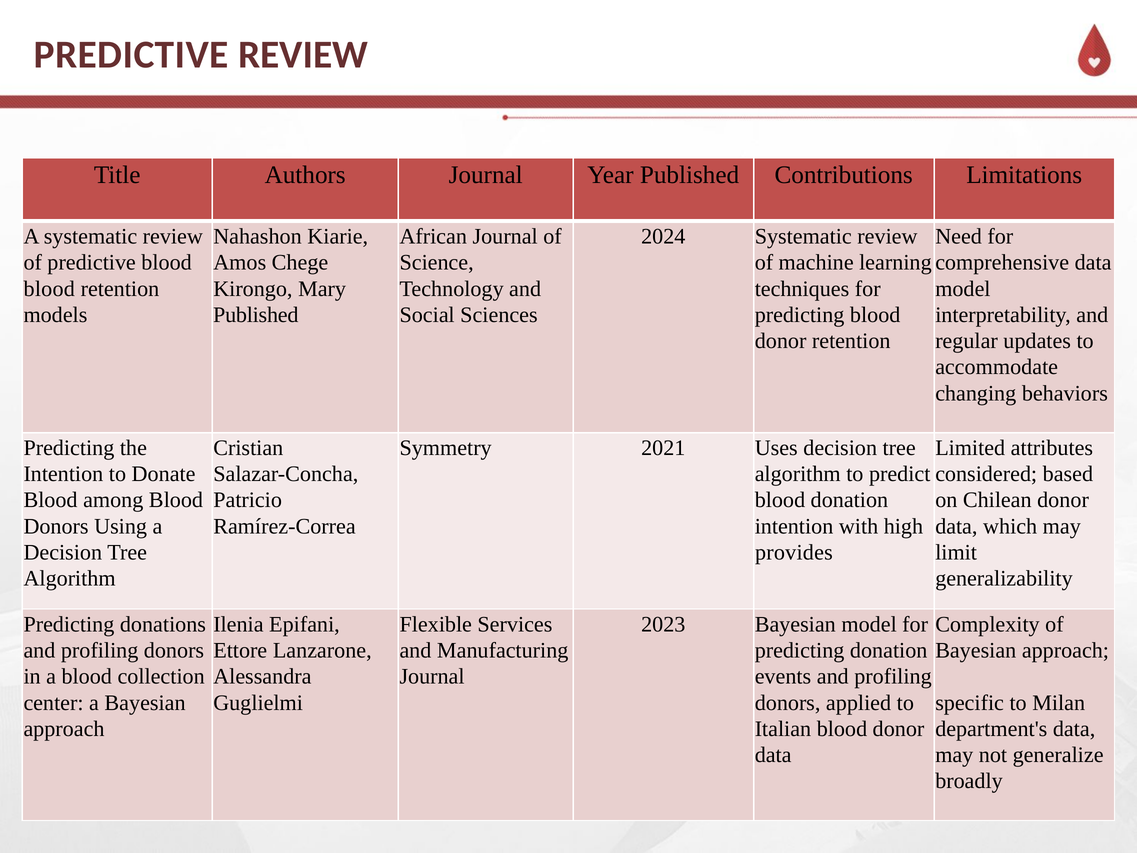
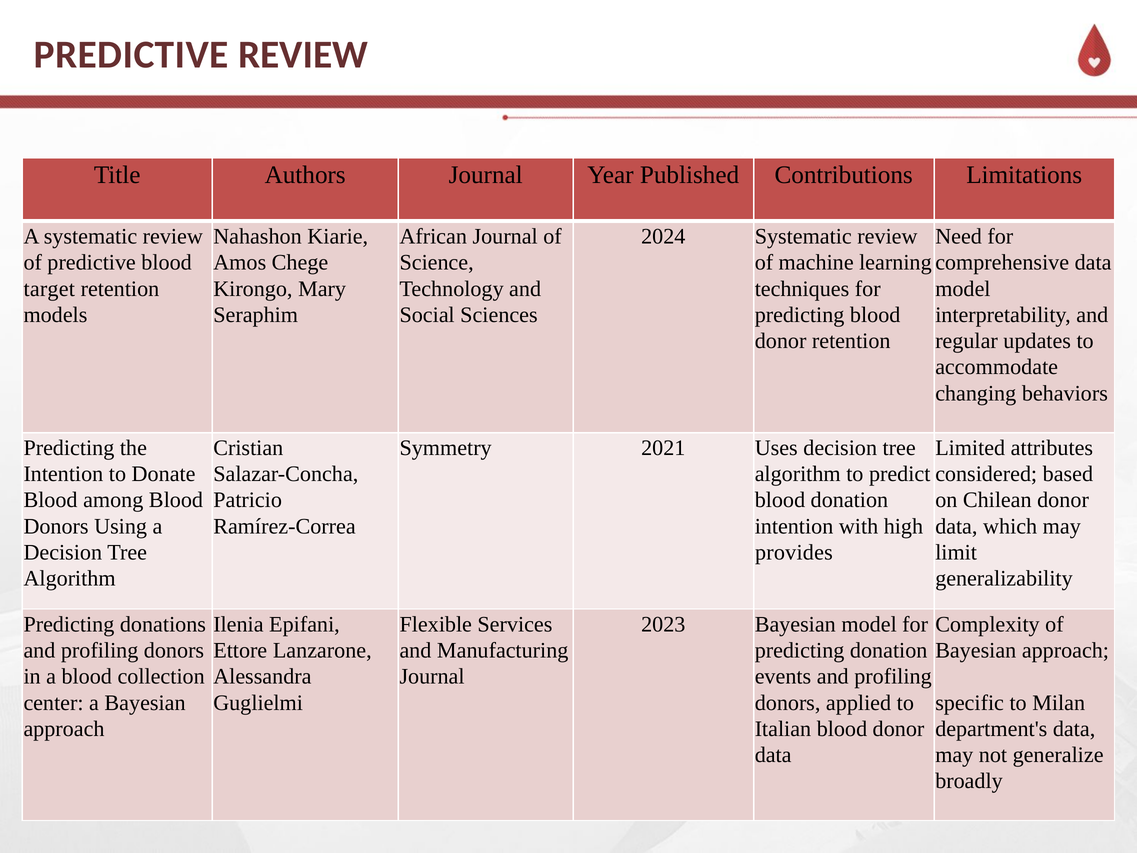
blood: blood -> target (49, 289)
Published: Published -> Seraphim (256, 315)
